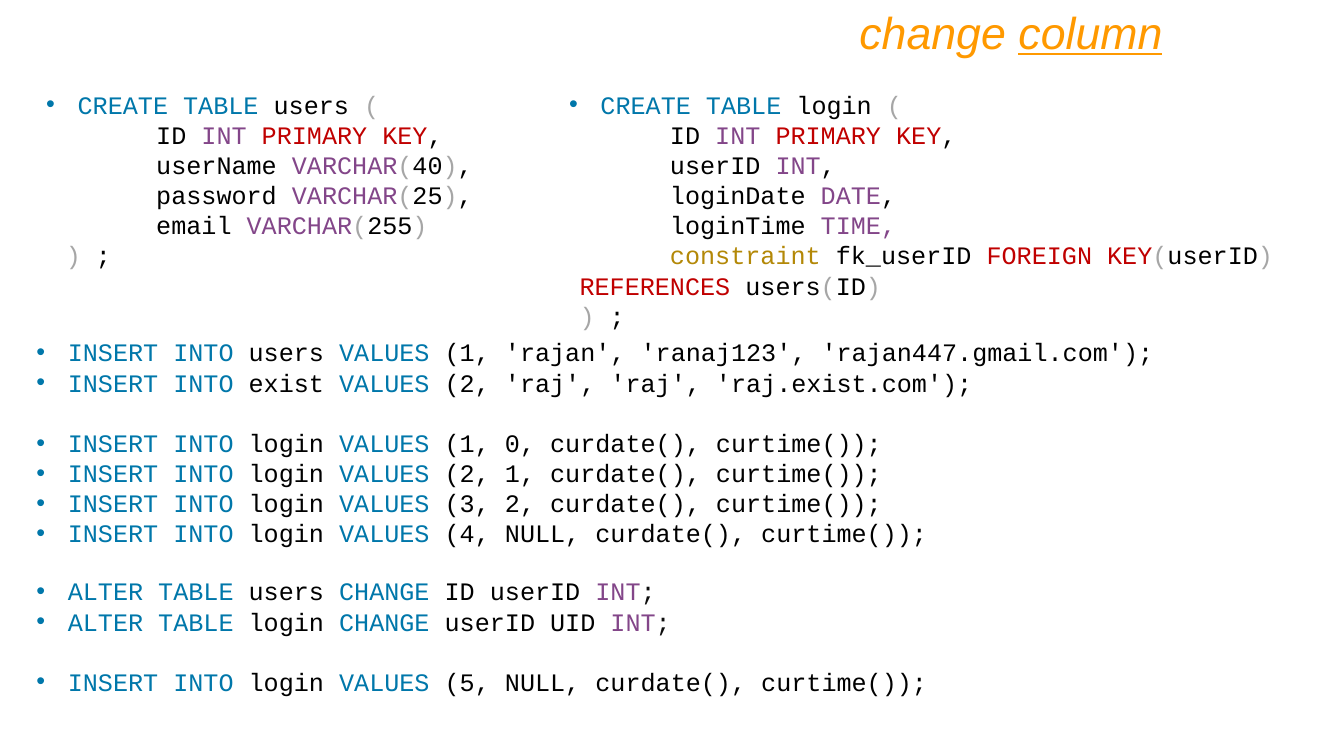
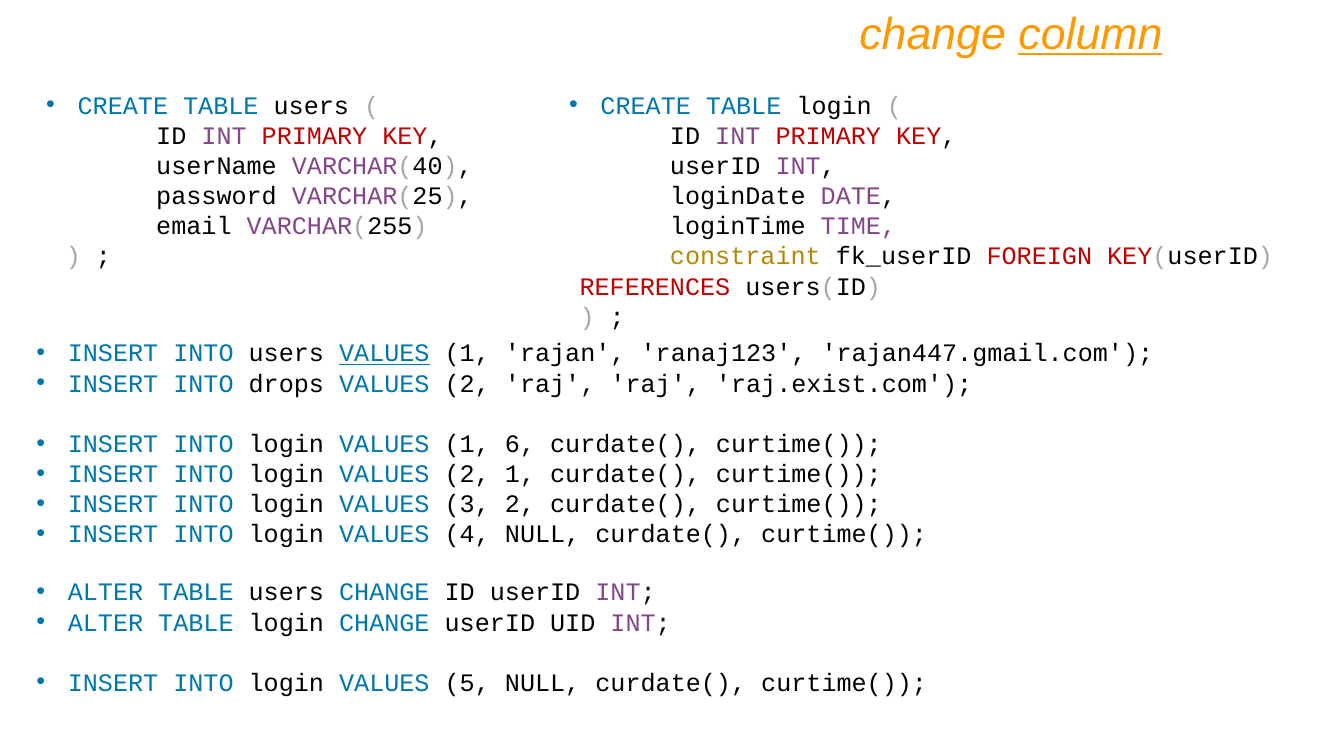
VALUES underline: none -> present (384, 353)
exist: exist -> drops (286, 384)
0: 0 -> 6 (520, 444)
